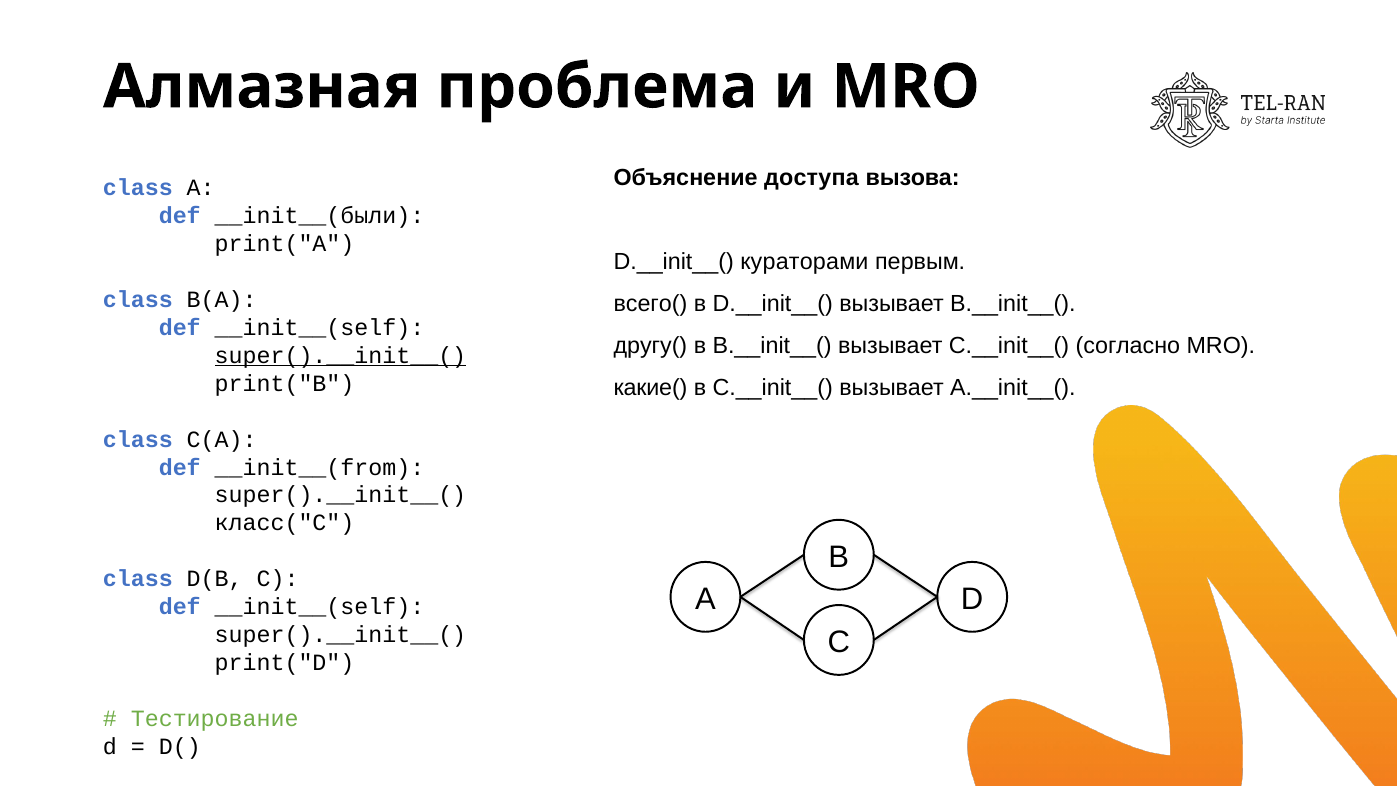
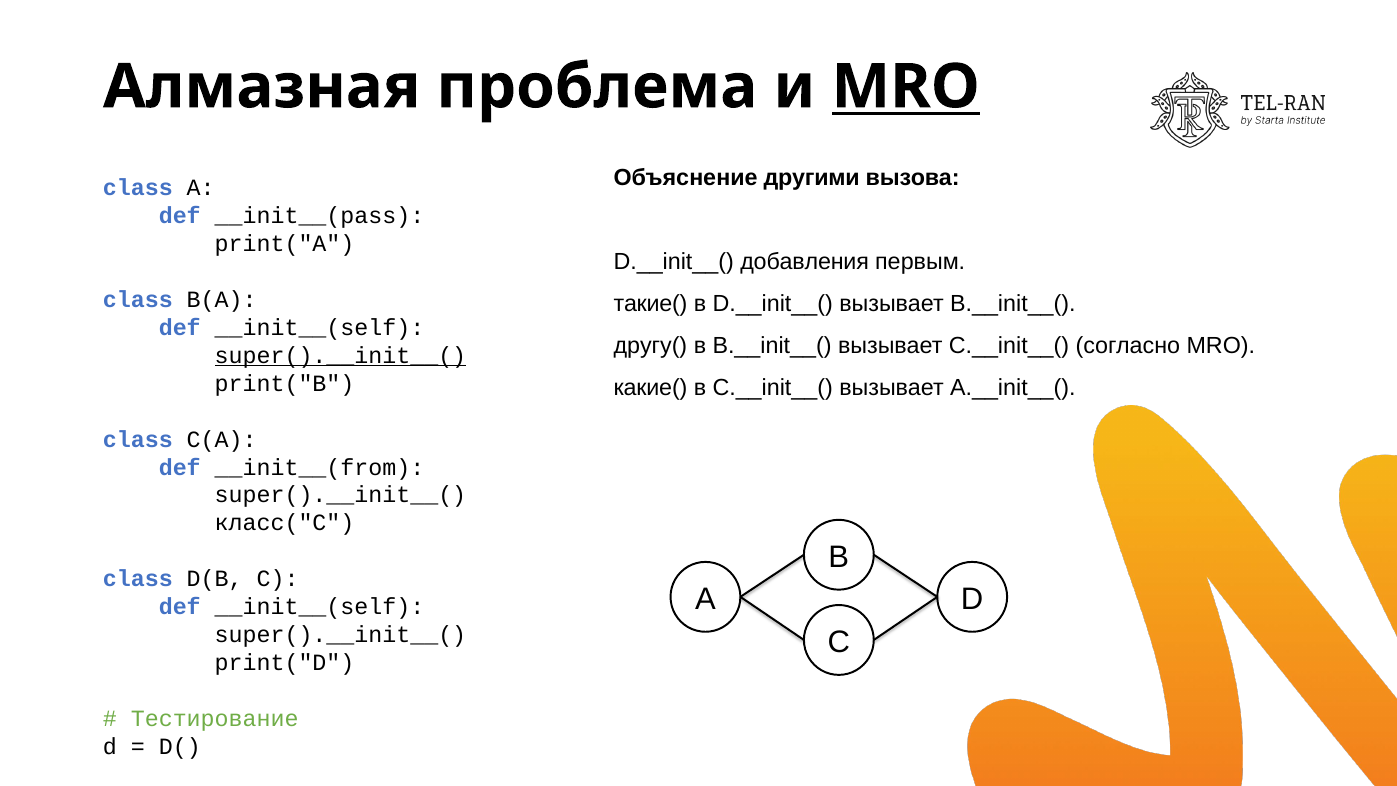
MRO underline: none -> present (906, 87)
доступа: доступа -> другими (812, 178)
__init__(были: __init__(были -> __init__(pass (319, 216)
кураторами: кураторами -> добавления (805, 262)
всего(: всего( -> такие( (651, 304)
